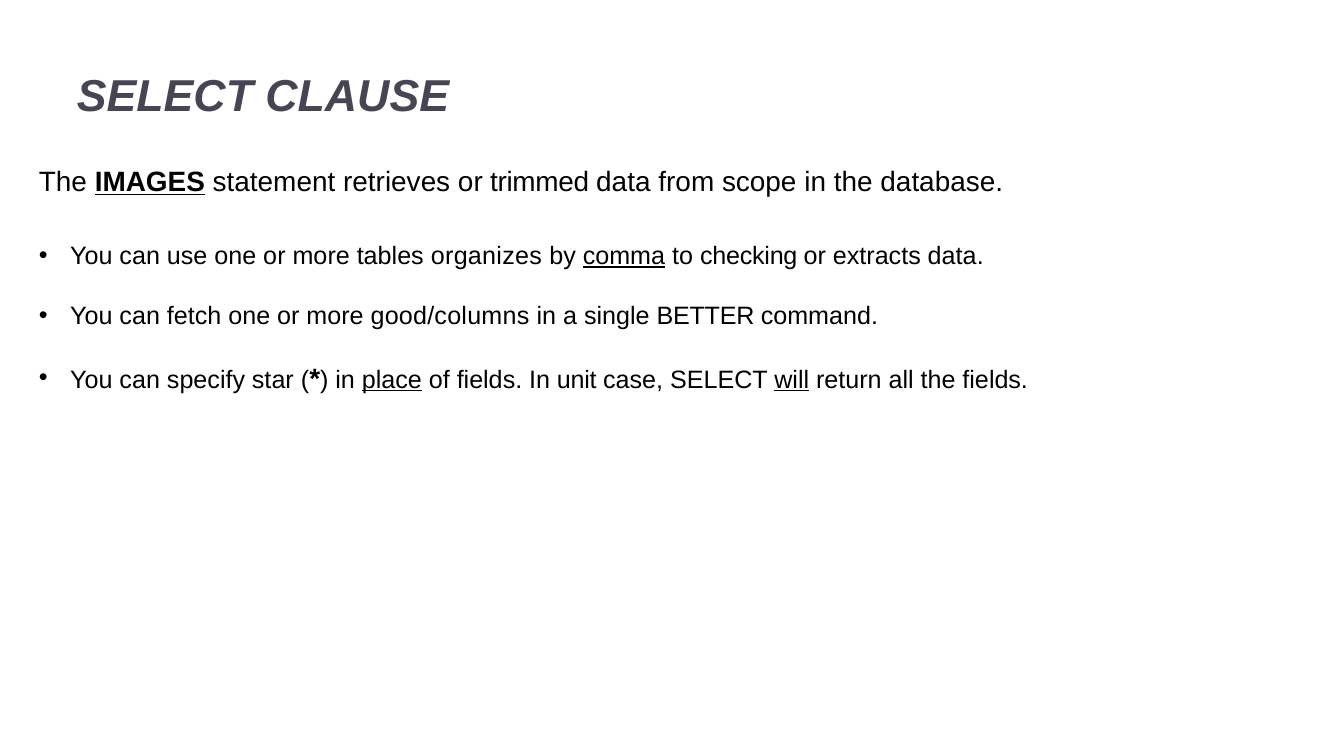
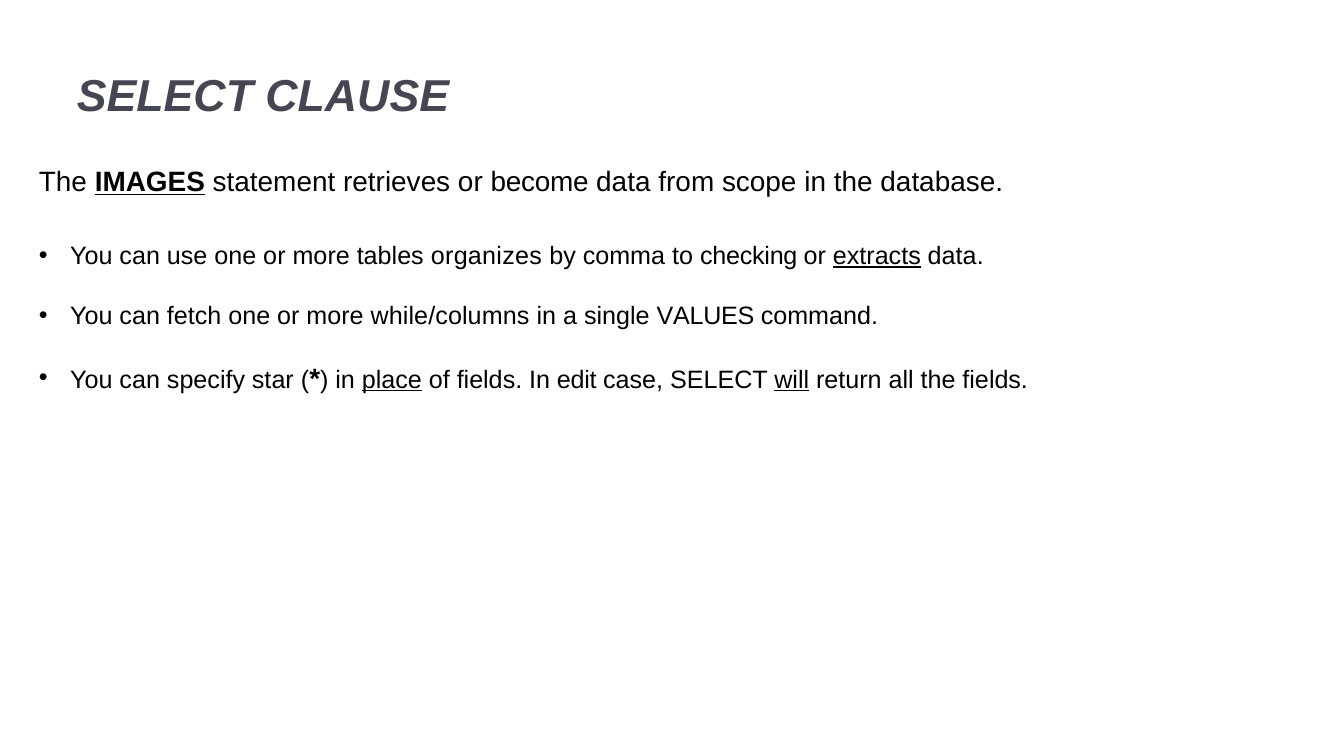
trimmed: trimmed -> become (540, 182)
comma underline: present -> none (624, 256)
extracts underline: none -> present (877, 256)
good/columns: good/columns -> while/columns (450, 317)
BETTER: BETTER -> VALUES (705, 317)
unit: unit -> edit (577, 380)
